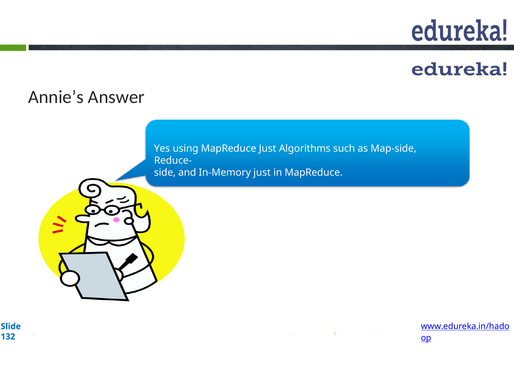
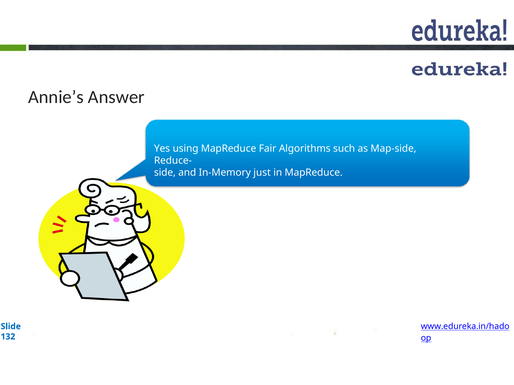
MapReduce Just: Just -> Fair (268, 149)
